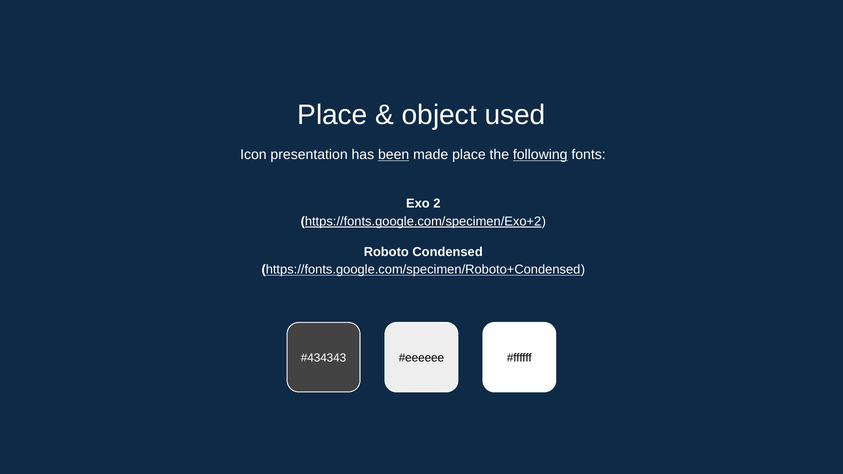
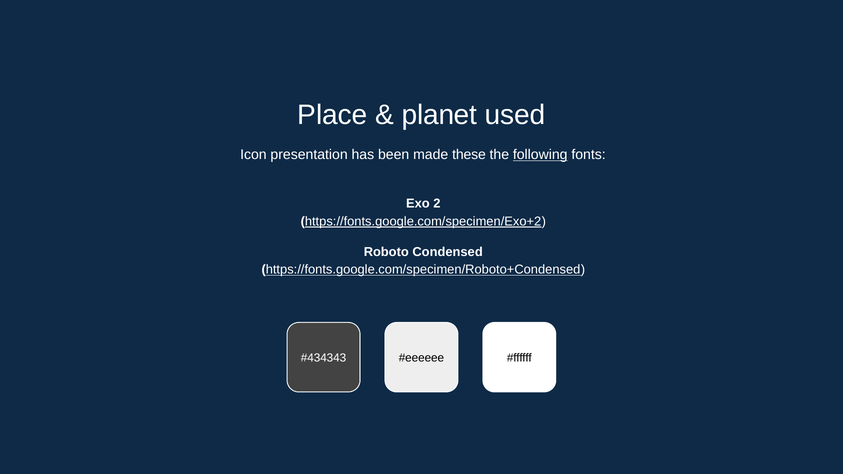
object: object -> planet (439, 115)
been underline: present -> none (394, 155)
made place: place -> these (469, 155)
